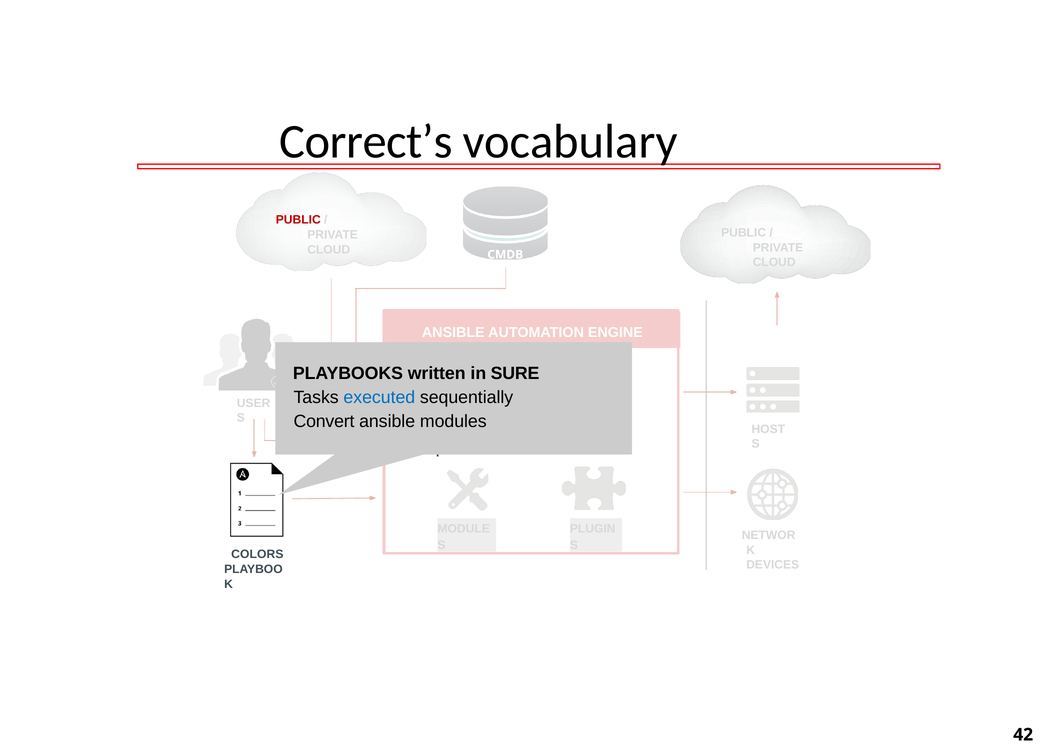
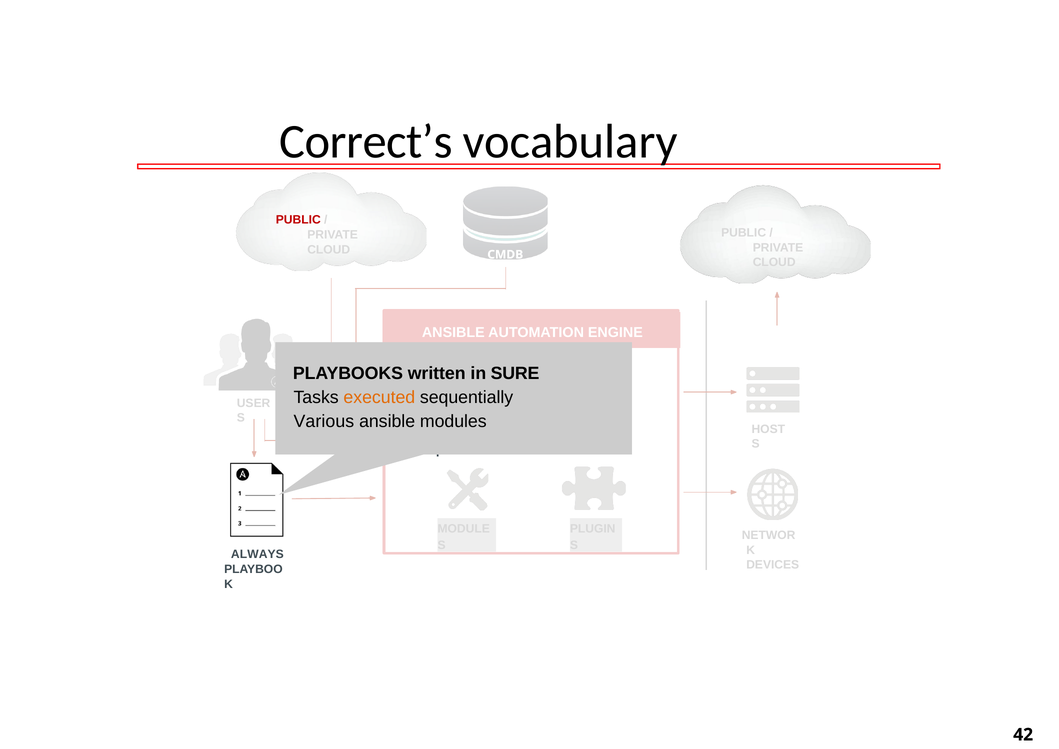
executed colour: blue -> orange (379, 397)
Convert: Convert -> Various (324, 421)
COLORS: COLORS -> ALWAYS (257, 554)
